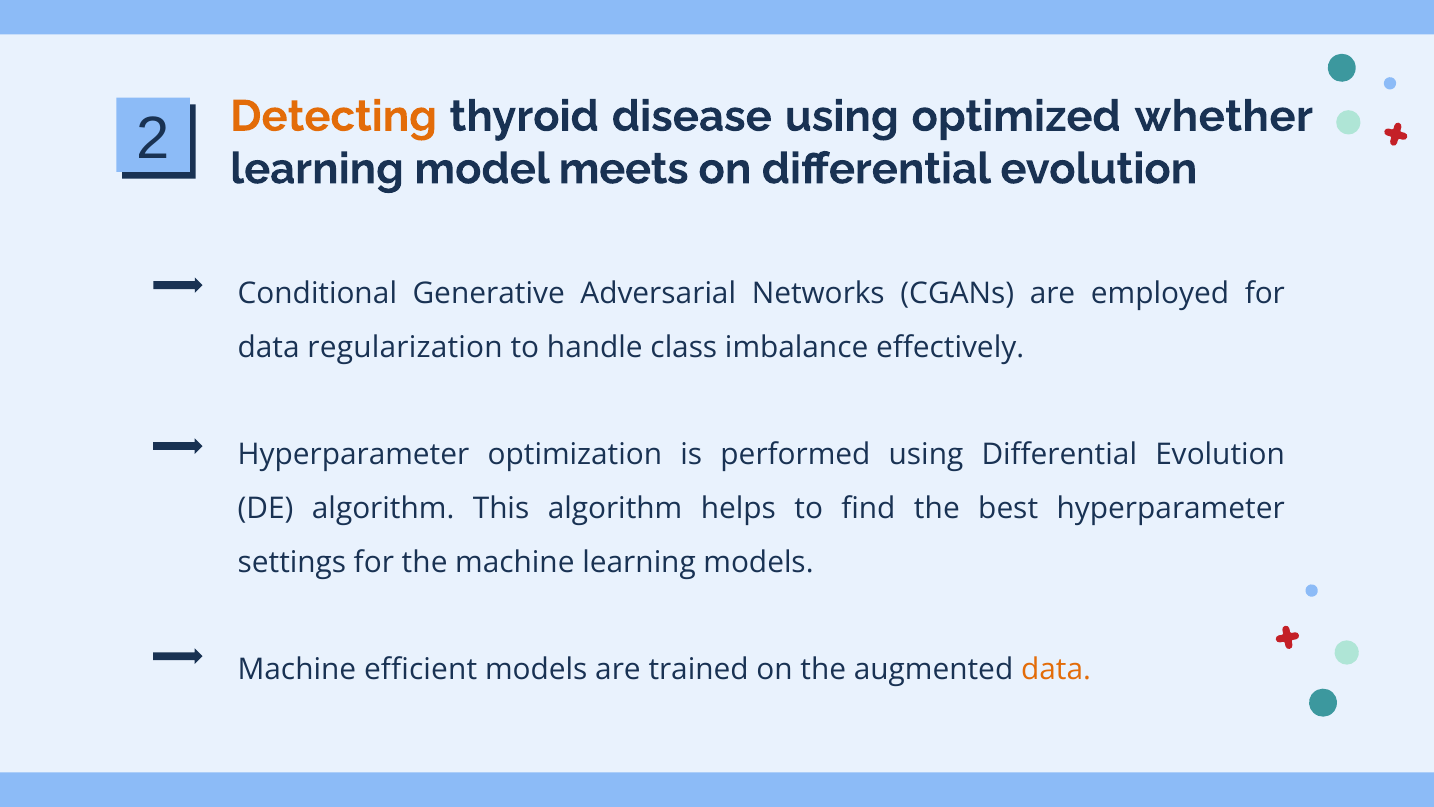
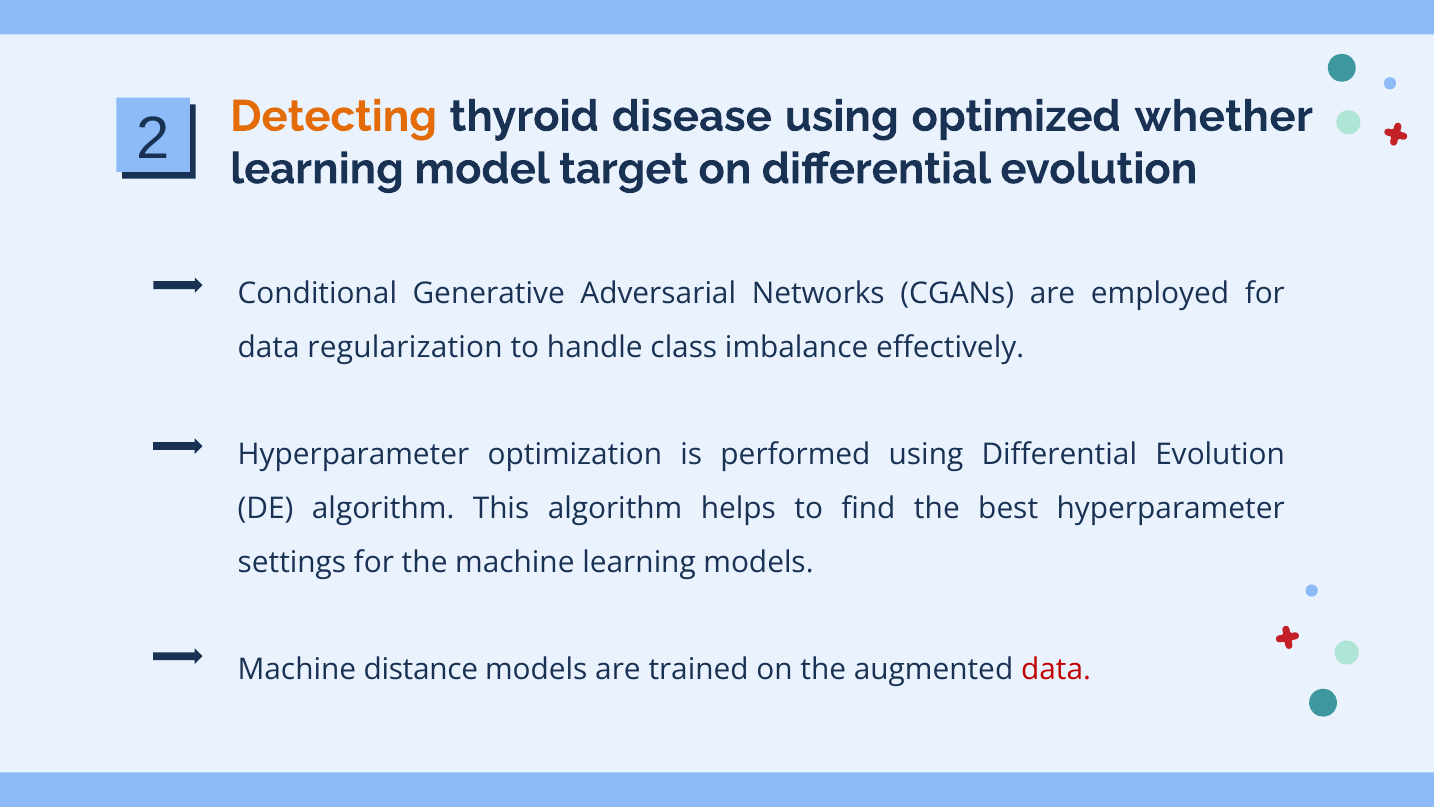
meets: meets -> target (624, 169)
efficient: efficient -> distance (421, 669)
data colour: orange -> red (1056, 669)
